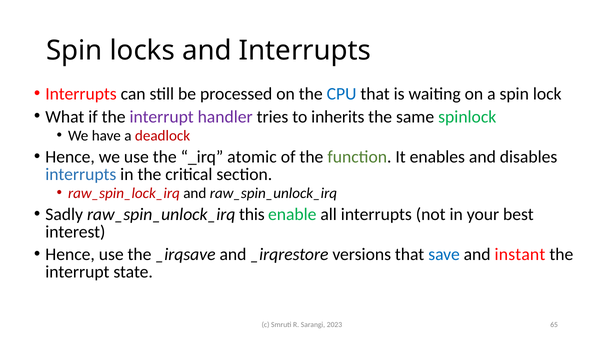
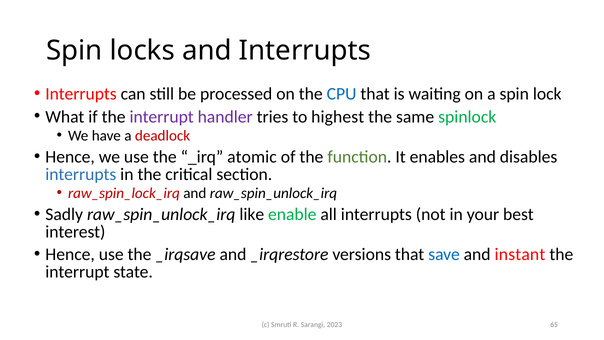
inherits: inherits -> highest (338, 117)
this: this -> like (252, 214)
